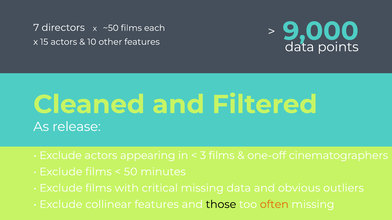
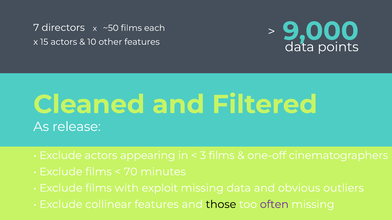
50: 50 -> 70 (131, 172)
critical: critical -> exploit (160, 188)
often colour: orange -> purple (274, 205)
